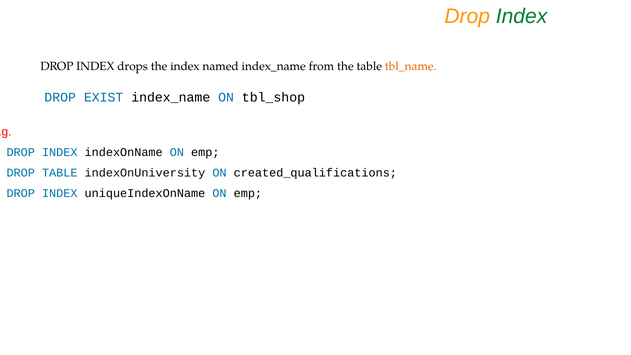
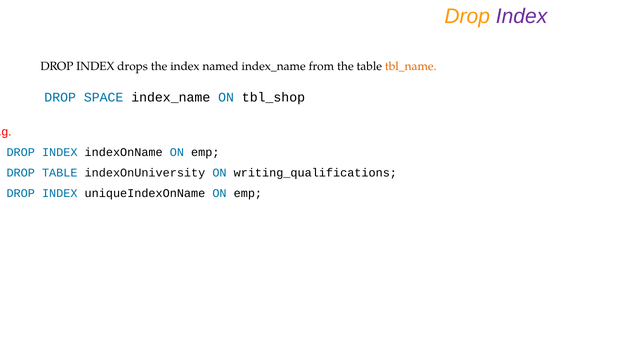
Index colour: green -> purple (522, 16)
EXIST: EXIST -> SPACE (104, 98)
created_qualifications: created_qualifications -> writing_qualifications (315, 173)
